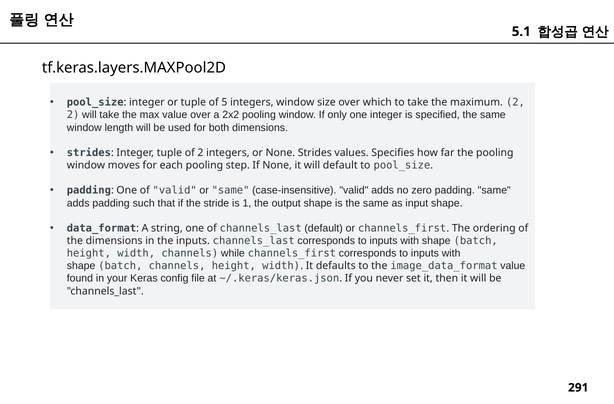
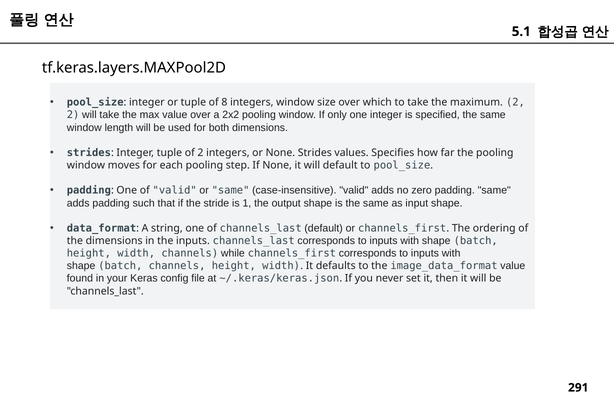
5: 5 -> 8 (224, 102)
